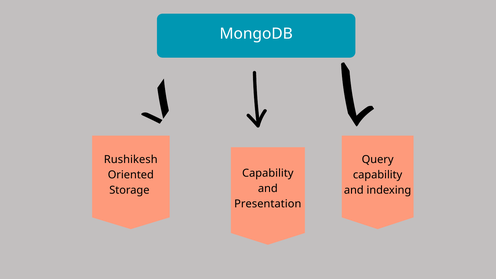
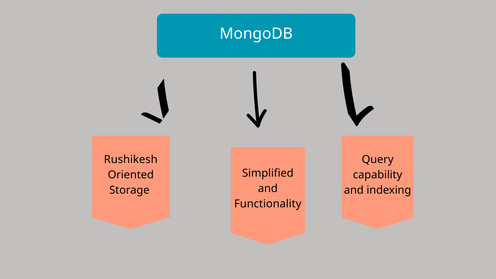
Capability: Capability -> Simplified (268, 173)
Presentation: Presentation -> Functionality (268, 204)
